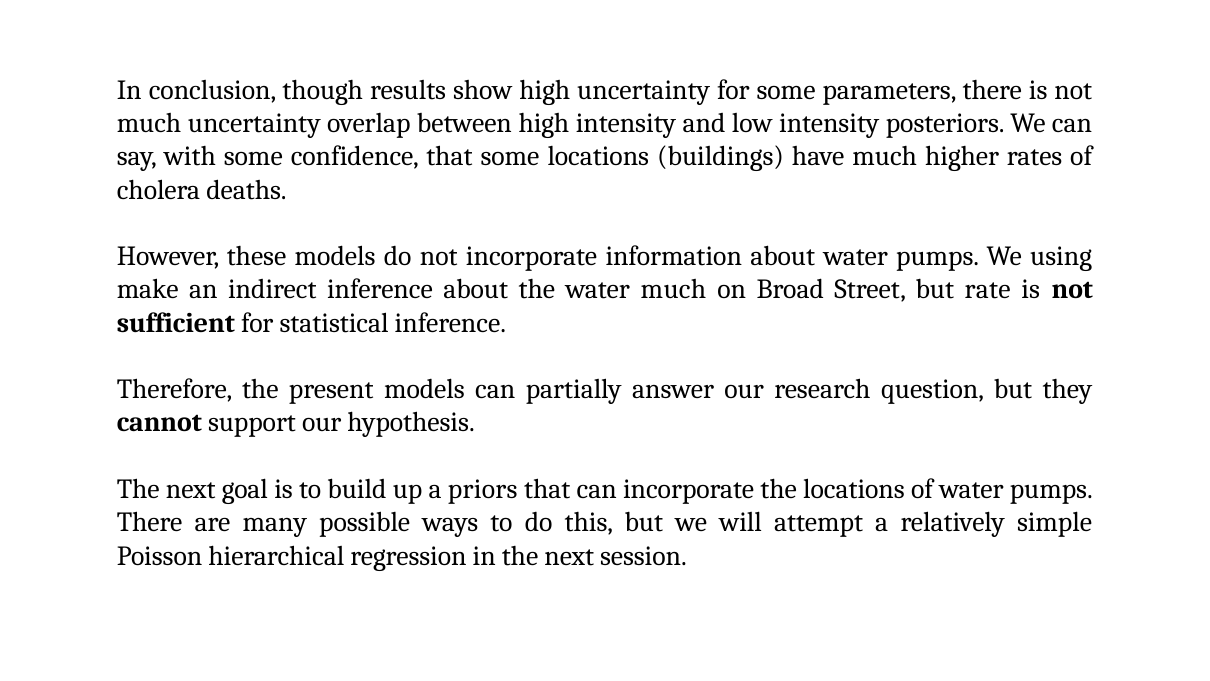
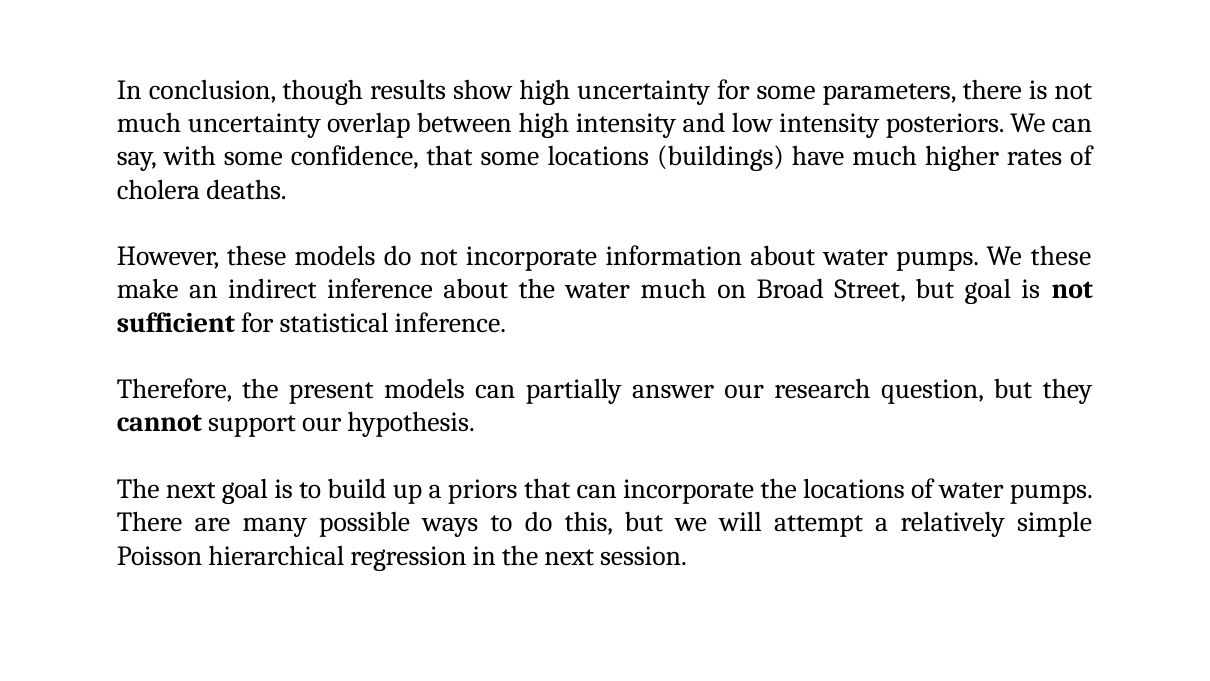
We using: using -> these (1061, 256)
but rate: rate -> goal (988, 290)
